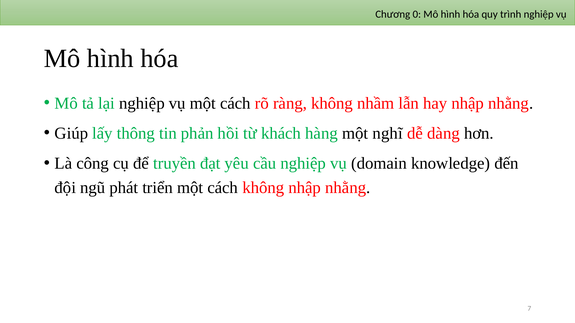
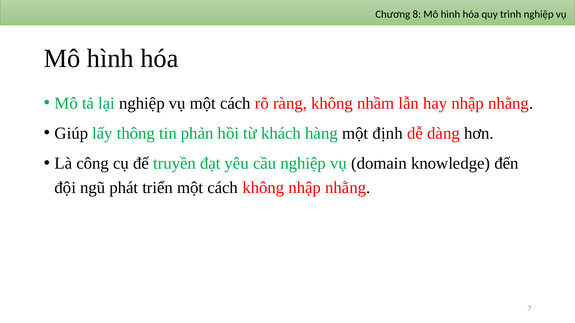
0: 0 -> 8 (417, 14)
nghĩ: nghĩ -> định (388, 134)
